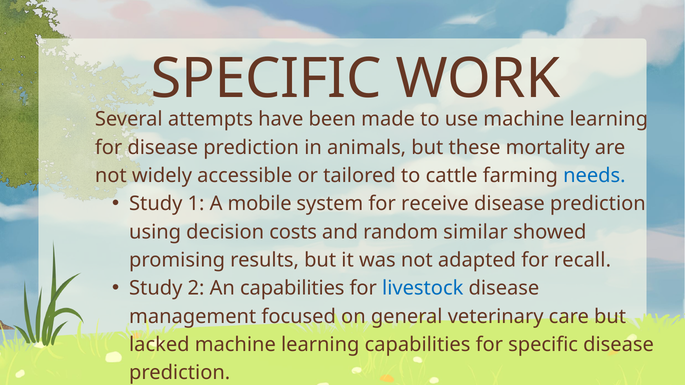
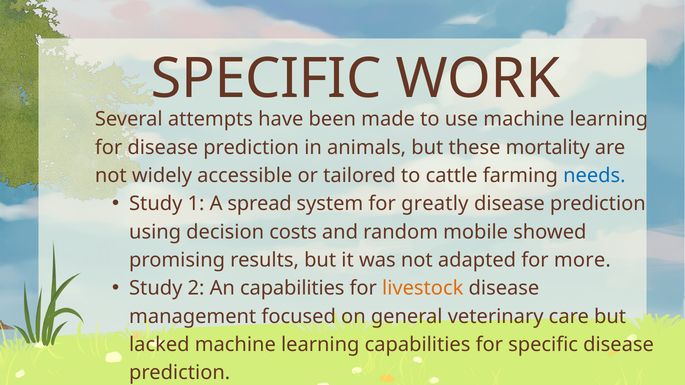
mobile: mobile -> spread (260, 204)
receive: receive -> greatly (435, 204)
similar: similar -> mobile (476, 232)
recall: recall -> more (582, 260)
livestock colour: blue -> orange (423, 288)
